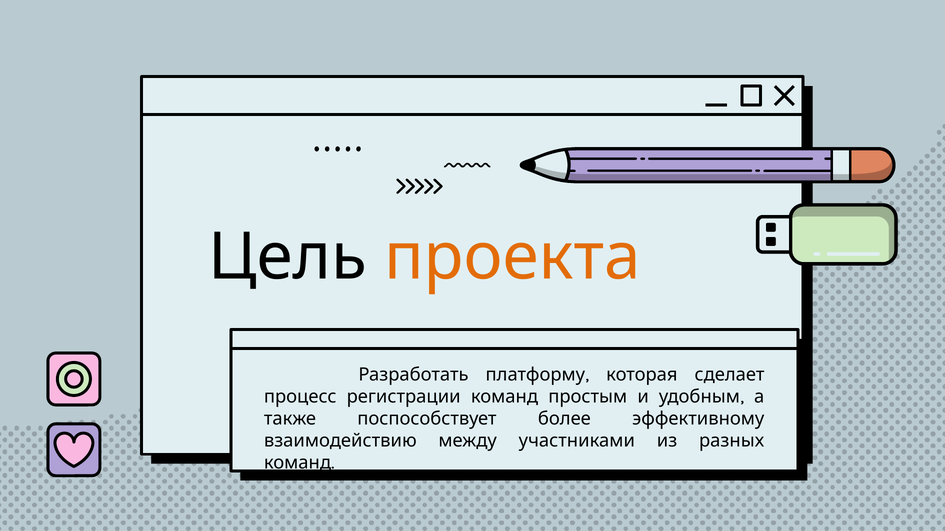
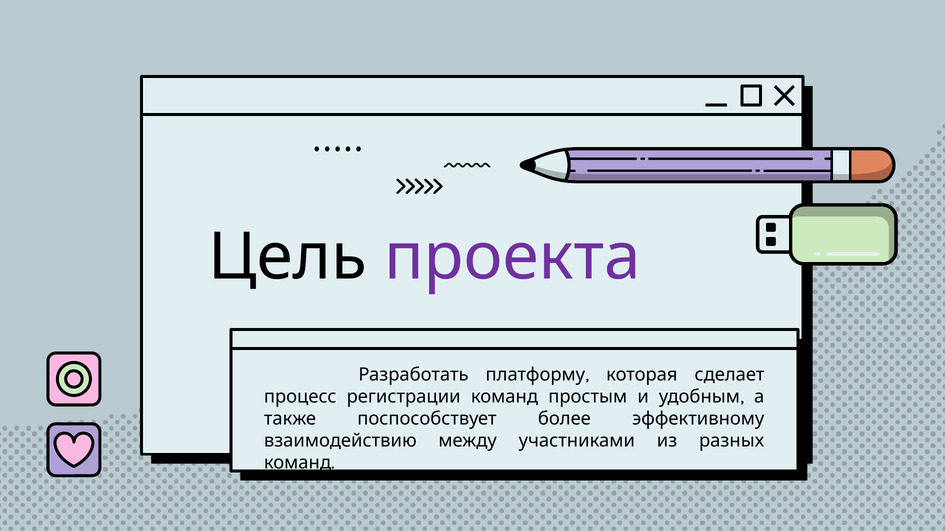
проекта colour: orange -> purple (512, 257)
